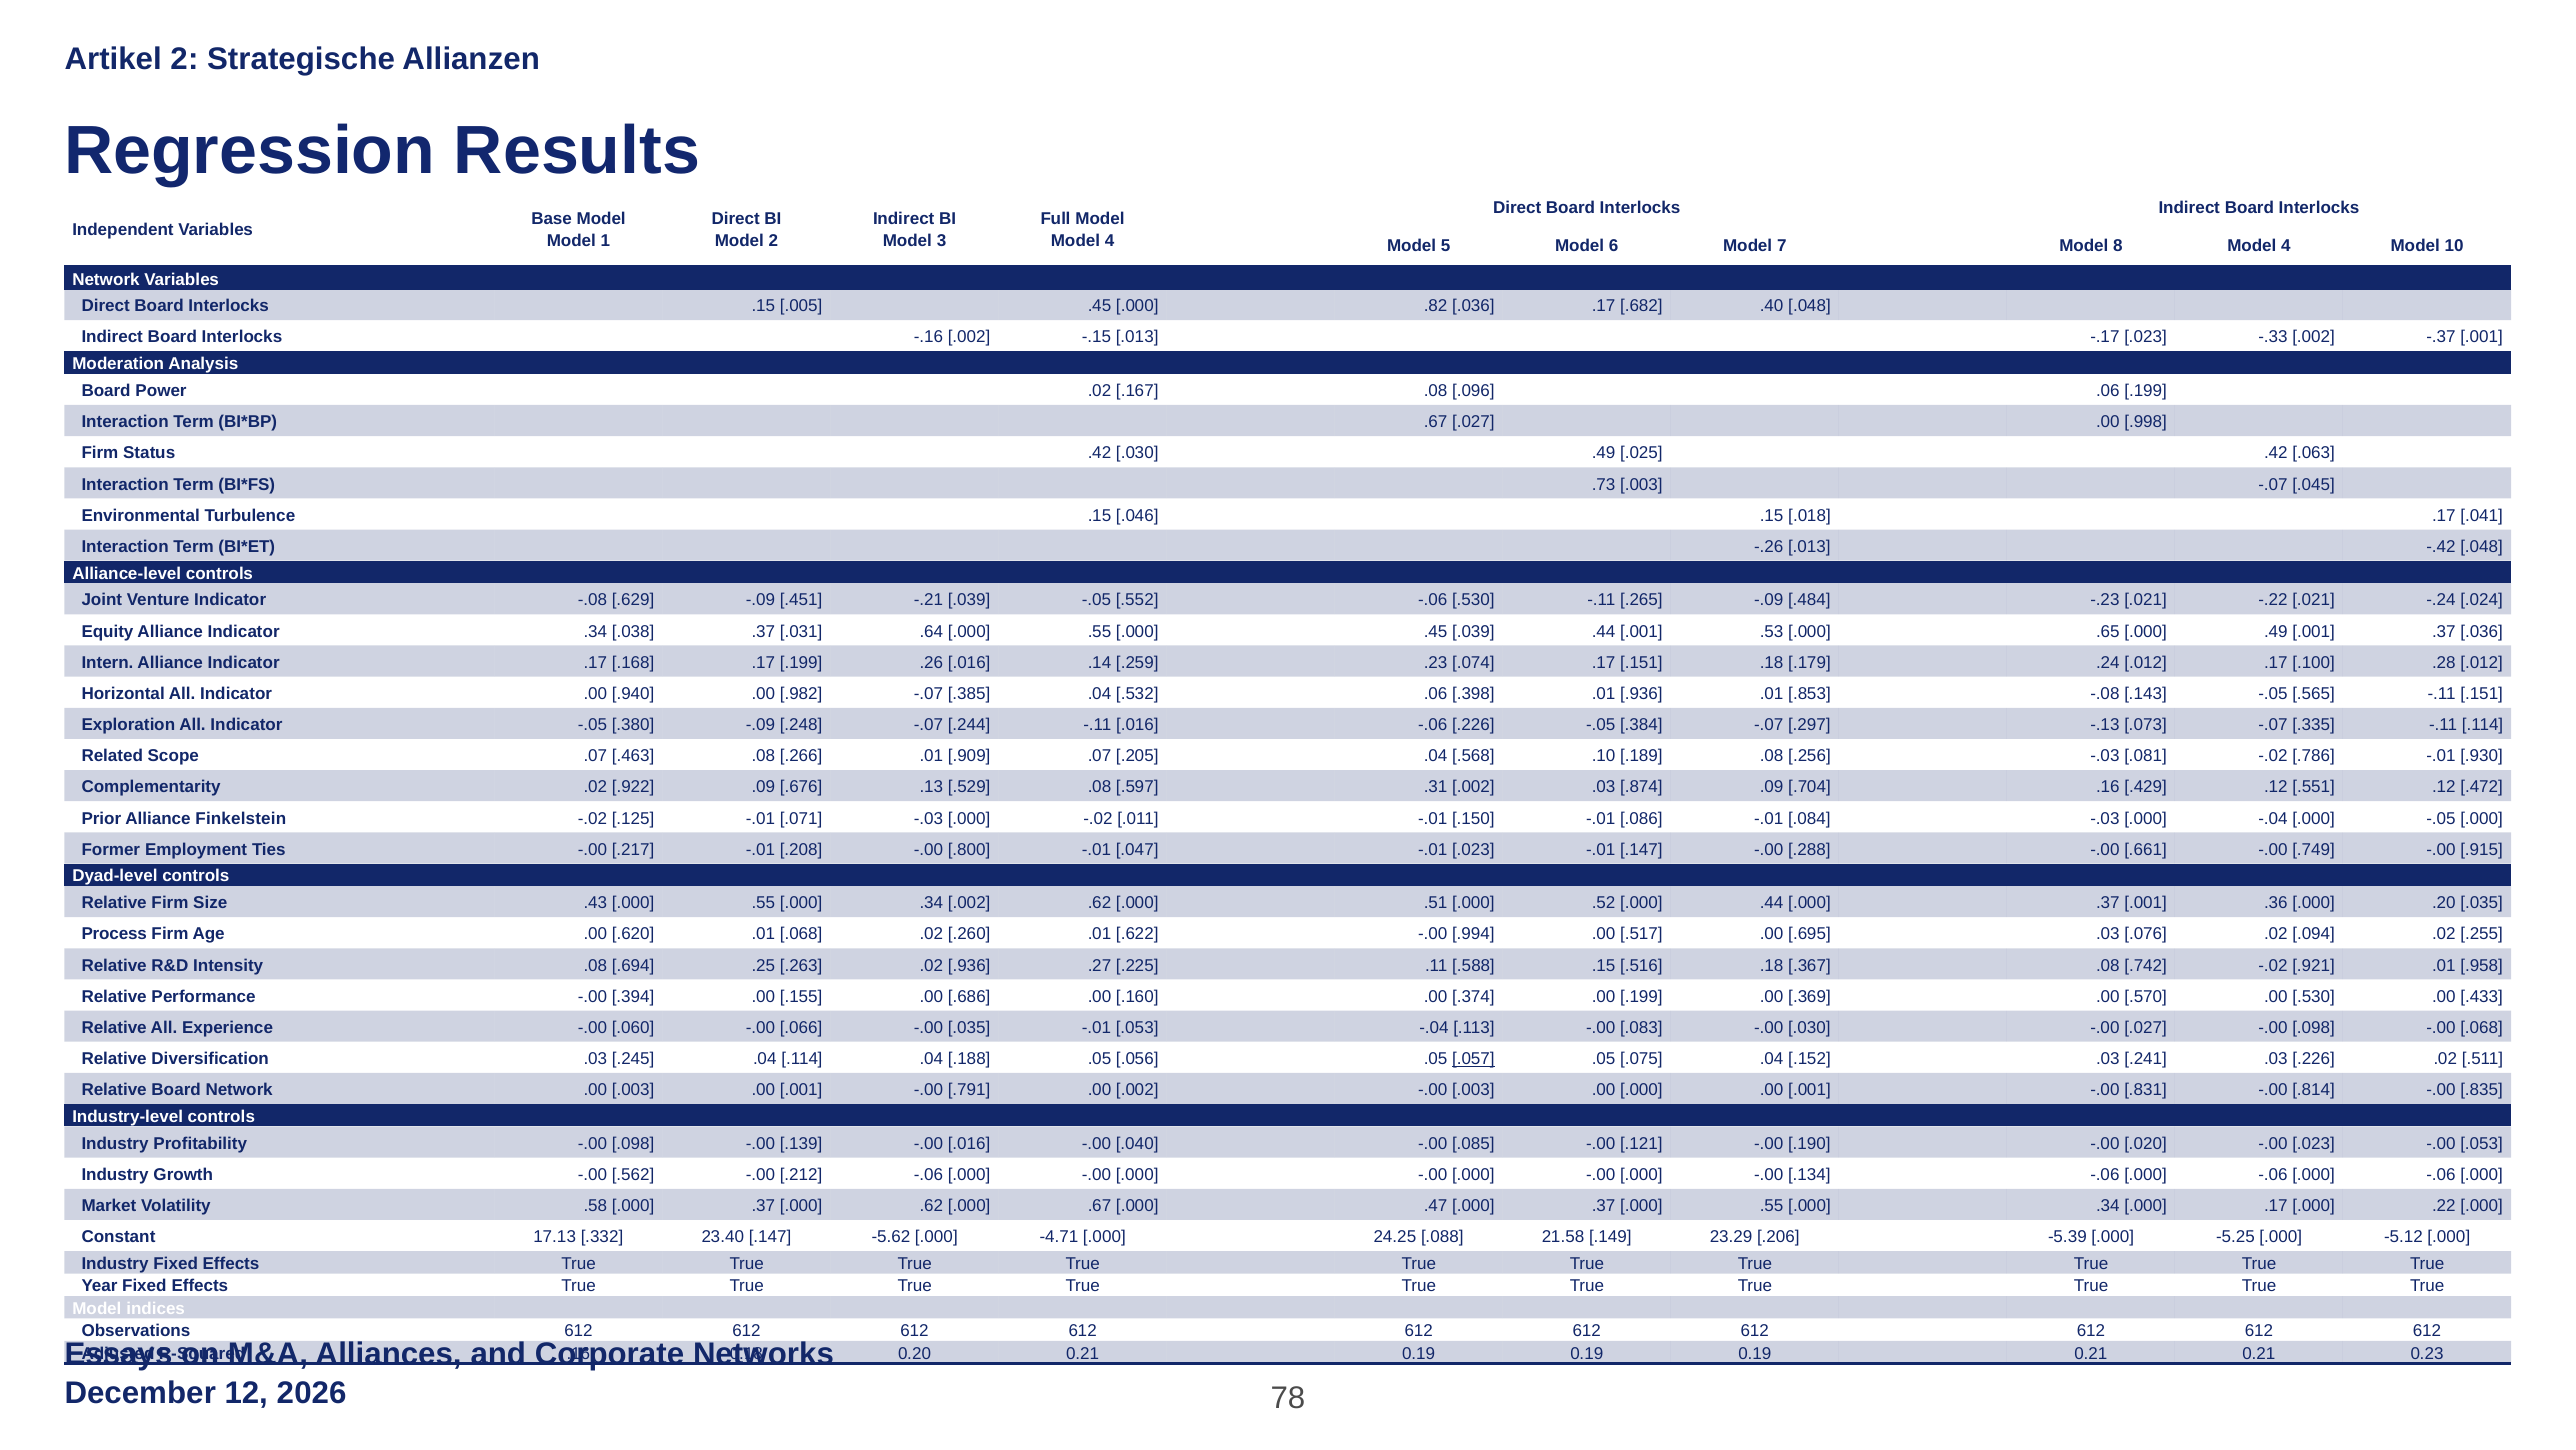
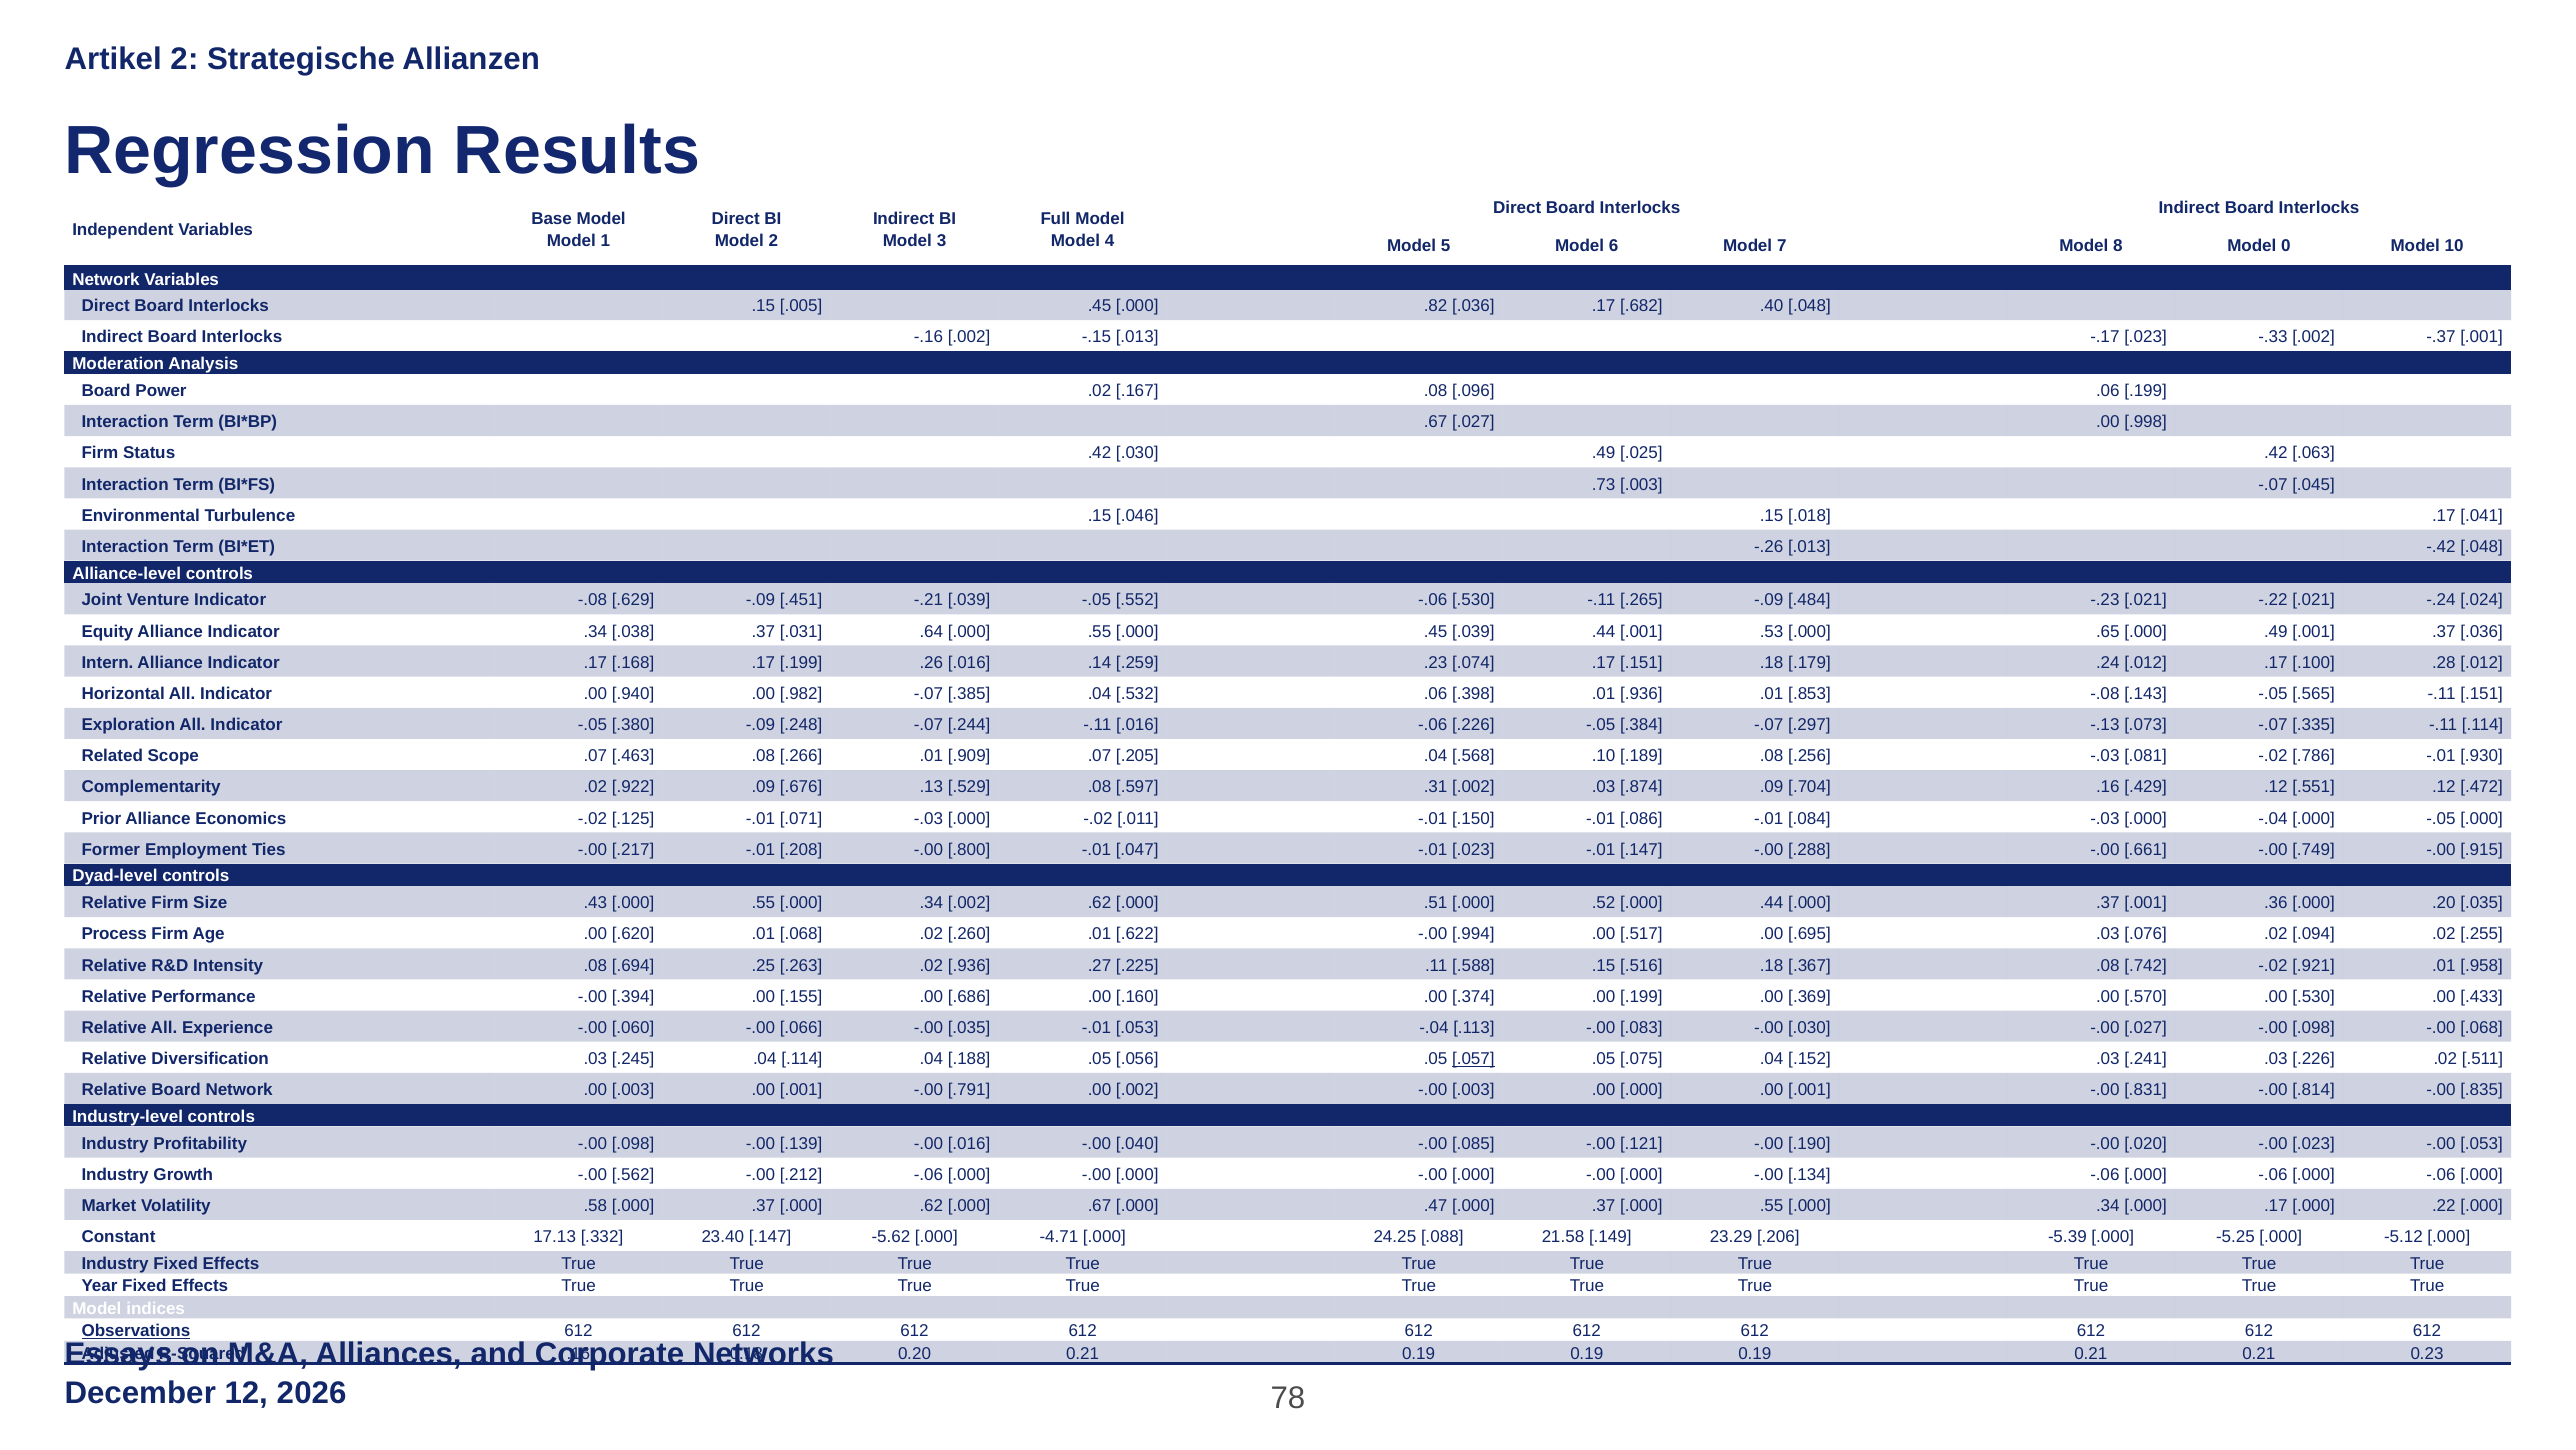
8 Model 4: 4 -> 0 (2286, 246)
Finkelstein: Finkelstein -> Economics (241, 818)
Observations underline: none -> present (136, 1331)
